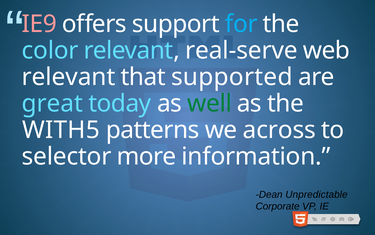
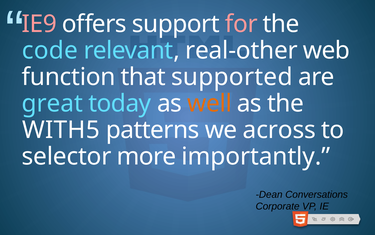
for colour: light blue -> pink (241, 24)
color: color -> code (50, 50)
real-serve: real-serve -> real-other (242, 50)
relevant: relevant -> function (69, 77)
well colour: green -> orange (210, 103)
information: information -> importantly (256, 156)
Unpredictable: Unpredictable -> Conversations (317, 194)
